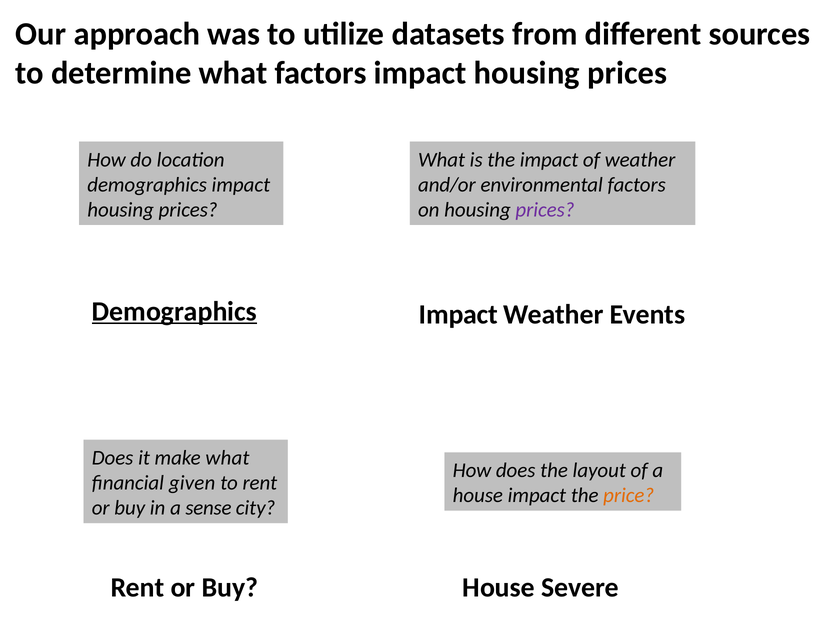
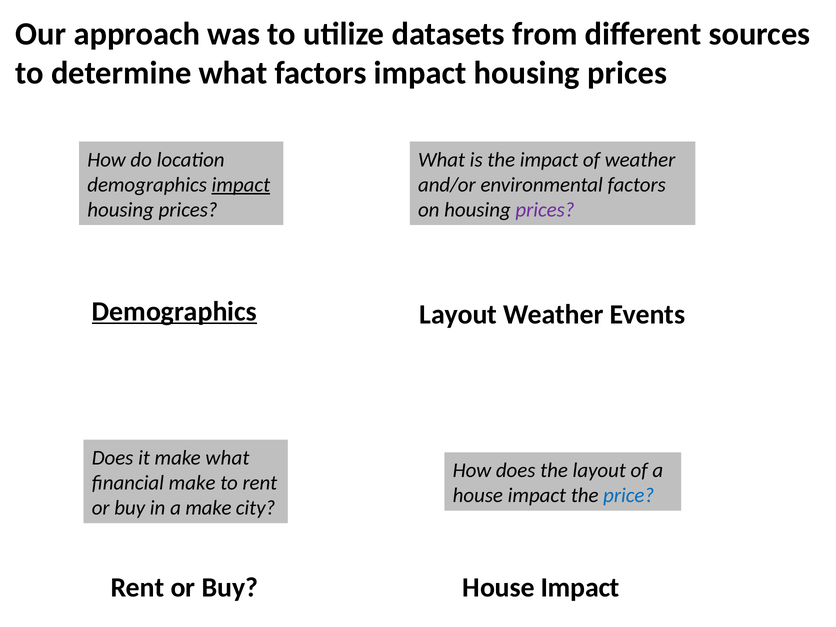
impact underline: none -> present (241, 185)
Impact: Impact -> Layout (458, 314)
financial given: given -> make (192, 483)
price colour: orange -> blue (629, 496)
a sense: sense -> make (208, 508)
Severe: Severe -> Impact (580, 588)
